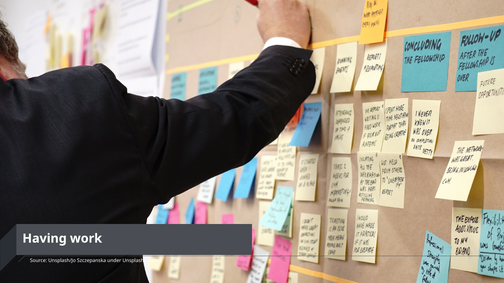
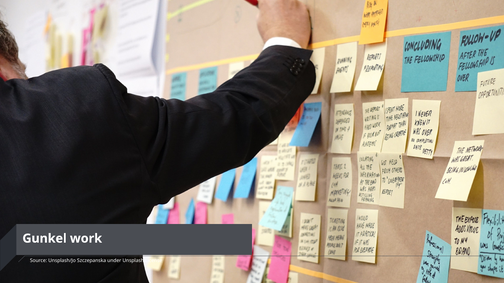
Having: Having -> Gunkel (45, 239)
